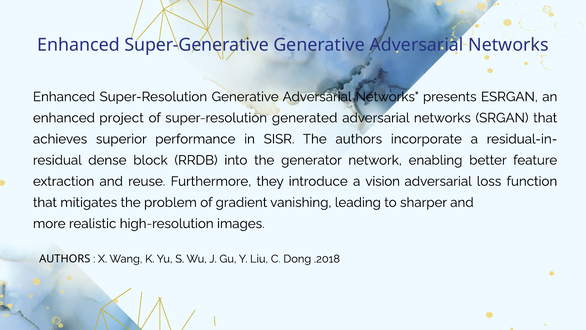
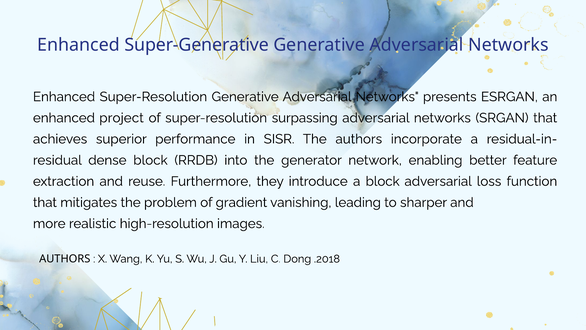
generated: generated -> surpassing (305, 118)
a vision: vision -> block (383, 181)
